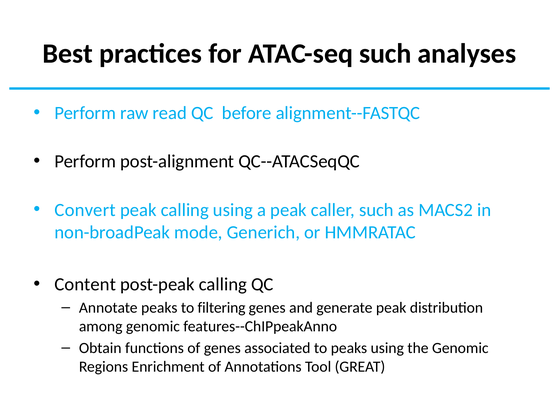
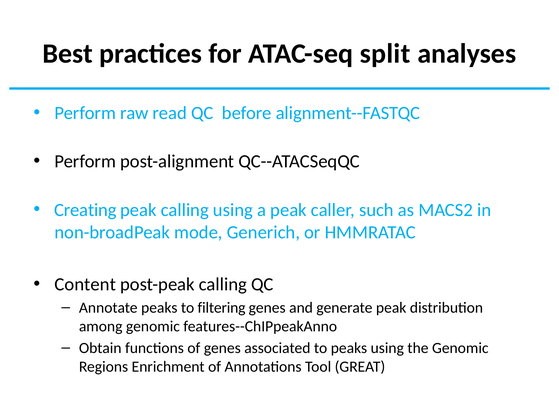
ATAC-seq such: such -> split (385, 54)
Convert: Convert -> Creating (85, 210)
